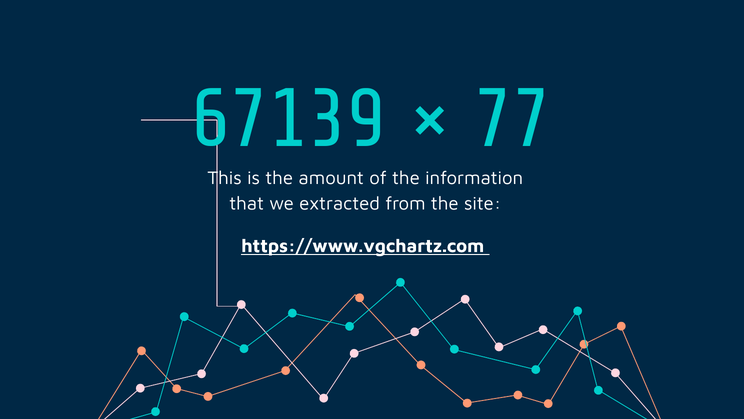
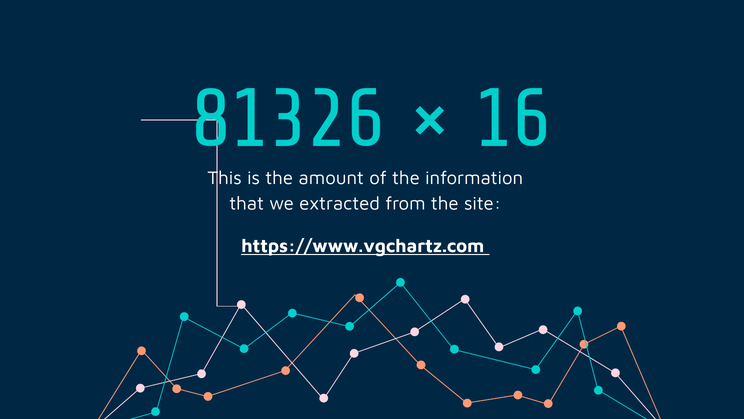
67139: 67139 -> 81326 (289, 119)
77: 77 -> 16 (513, 119)
